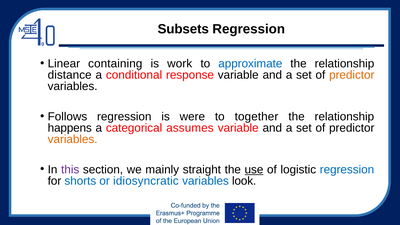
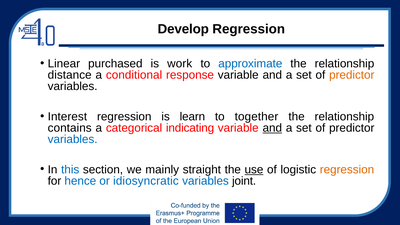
Subsets: Subsets -> Develop (183, 29)
containing: containing -> purchased (115, 64)
Follows: Follows -> Interest (67, 117)
were: were -> learn (192, 117)
happens: happens -> contains (70, 128)
assumes: assumes -> indicating (190, 128)
and underline: none -> present (272, 128)
variables colour: orange -> blue (73, 139)
this colour: purple -> blue (70, 170)
regression colour: blue -> orange (347, 170)
shorts: shorts -> hence (80, 181)
look: look -> joint (244, 181)
